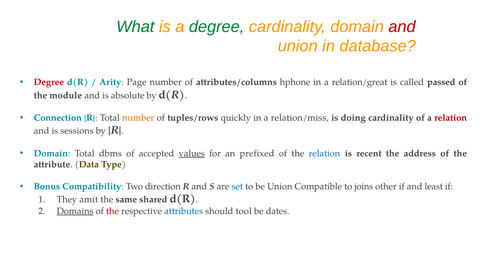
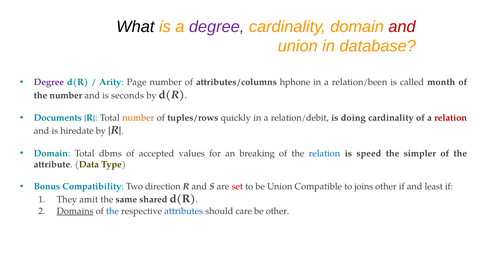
What colour: green -> black (135, 27)
degree colour: green -> purple (217, 27)
Degree colour: red -> purple (49, 82)
relation/great: relation/great -> relation/been (360, 82)
passed: passed -> month (441, 82)
the module: module -> number (66, 95)
absolute: absolute -> seconds (128, 95)
Connection: Connection -> Documents (58, 118)
relation/miss: relation/miss -> relation/debit (300, 118)
sessions: sessions -> hiredate (77, 131)
values underline: present -> none (192, 153)
prefixed: prefixed -> breaking (257, 153)
recent: recent -> speed (369, 153)
address: address -> simpler (420, 153)
set colour: blue -> red (237, 186)
the colour: red -> blue (112, 211)
tool: tool -> care (244, 211)
be dates: dates -> other (278, 211)
